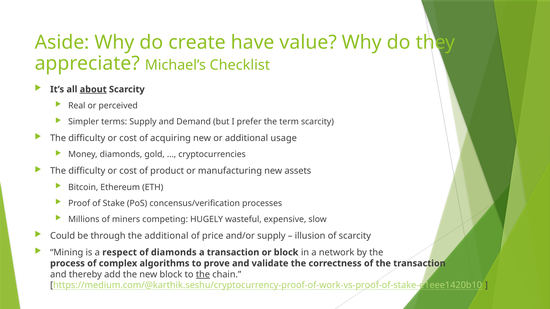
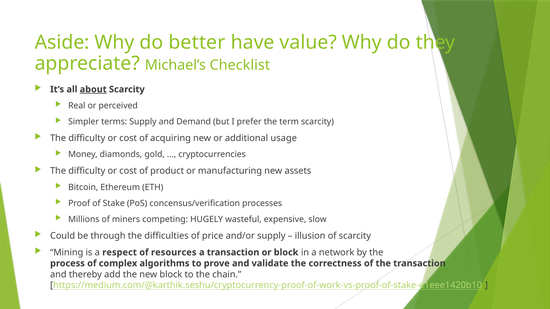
create: create -> better (197, 43)
the additional: additional -> difficulties (167, 236)
of diamonds: diamonds -> resources (174, 253)
the underline: present -> none (203, 275)
